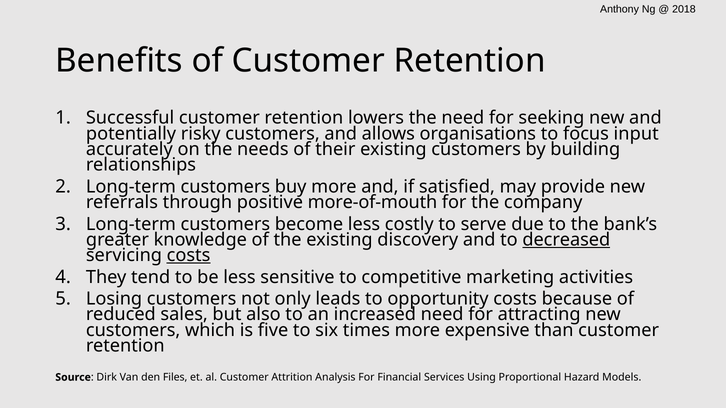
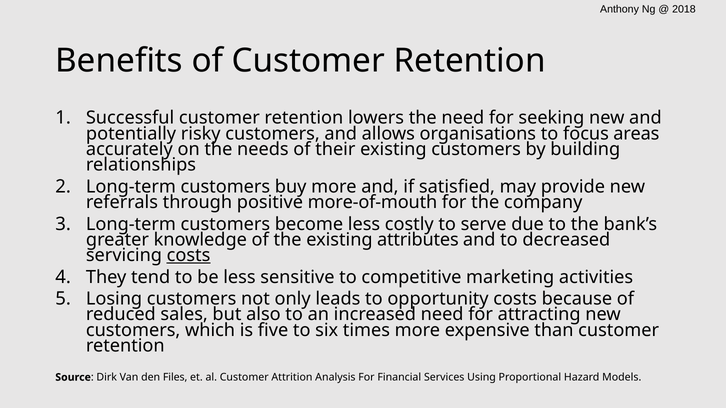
input: input -> areas (636, 134)
discovery: discovery -> attributes (418, 240)
decreased underline: present -> none (566, 240)
